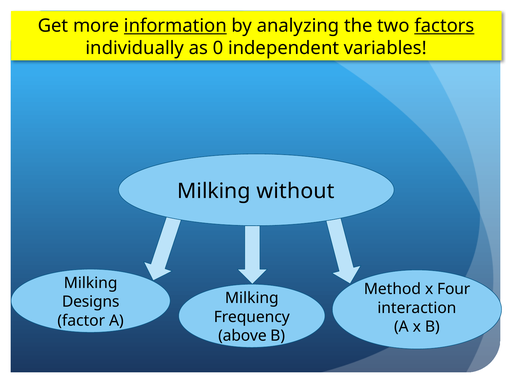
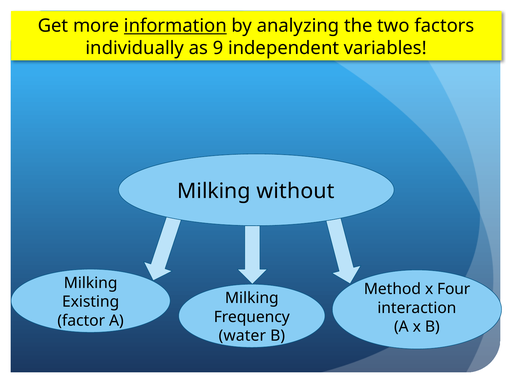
factors underline: present -> none (444, 26)
0: 0 -> 9 (218, 48)
Designs: Designs -> Existing (91, 302)
above: above -> water (242, 336)
